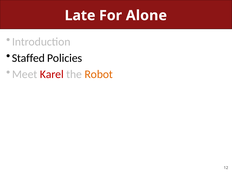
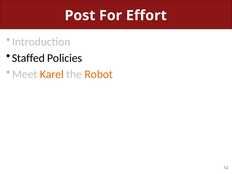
Late: Late -> Post (80, 15)
Alone: Alone -> Effort (146, 15)
Karel colour: red -> orange (52, 74)
